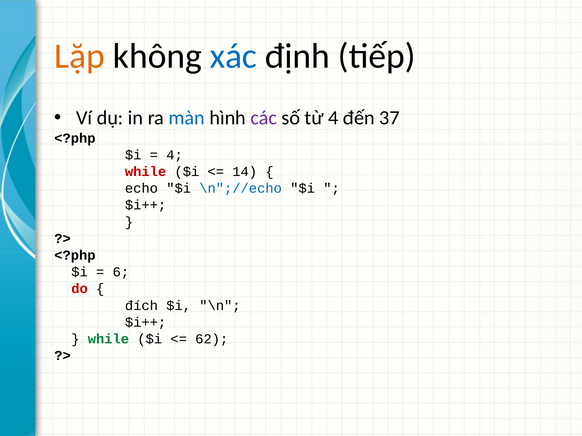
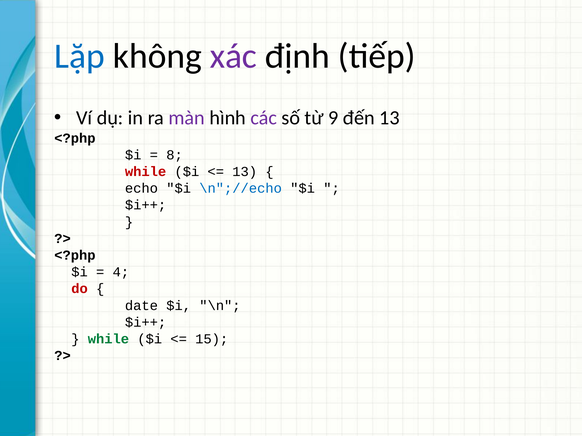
Lặp colour: orange -> blue (80, 56)
xác colour: blue -> purple (233, 56)
màn colour: blue -> purple (187, 118)
từ 4: 4 -> 9 (333, 118)
đến 37: 37 -> 13 (389, 118)
4: 4 -> 8 (175, 155)
14: 14 -> 13 (245, 172)
6: 6 -> 4 (121, 272)
đích: đích -> date (141, 306)
62: 62 -> 15 (212, 339)
